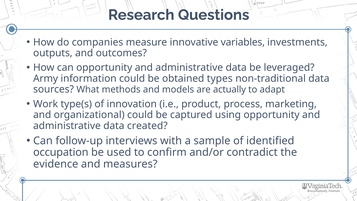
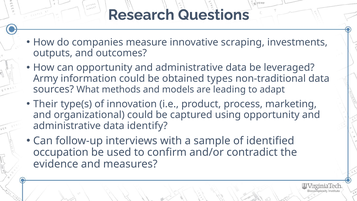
variables: variables -> scraping (243, 42)
actually: actually -> leading (229, 90)
Work: Work -> Their (46, 104)
created: created -> identify (147, 126)
